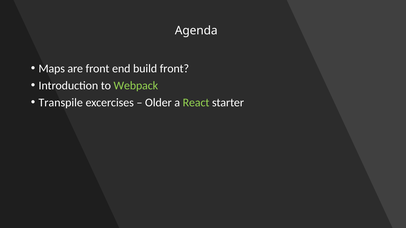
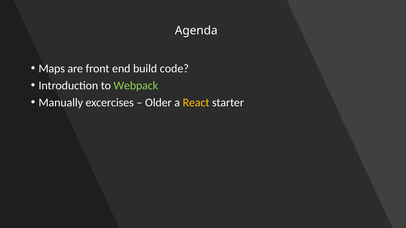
build front: front -> code (174, 69)
Transpile: Transpile -> Manually (61, 103)
React colour: light green -> yellow (196, 103)
